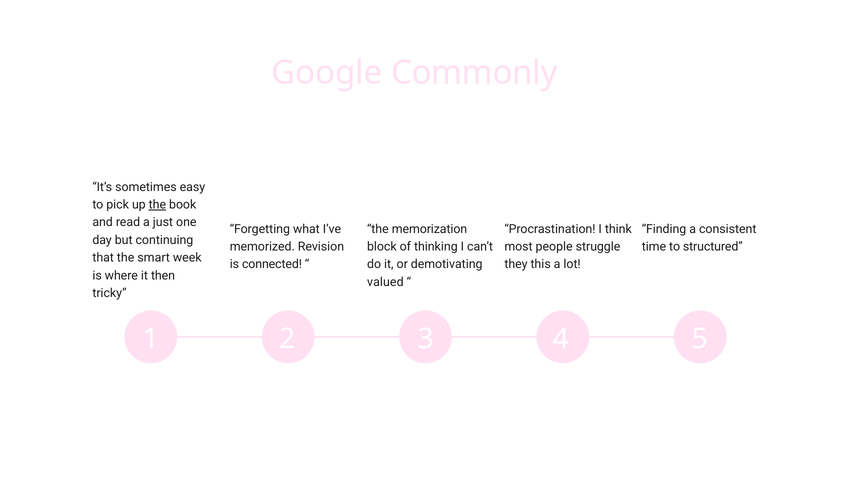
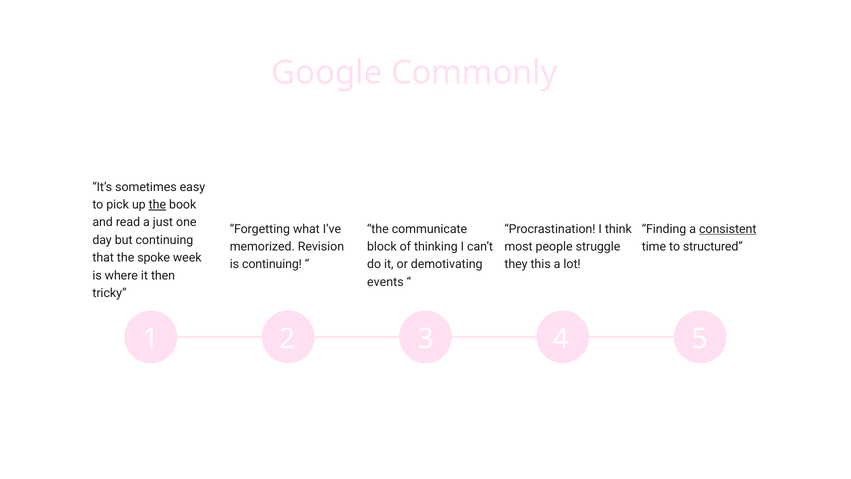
memorization: memorization -> communicate (429, 229)
consistent underline: none -> present (728, 229)
smart: smart -> spoke (154, 258)
is connected: connected -> continuing (272, 264)
valued: valued -> events (385, 282)
